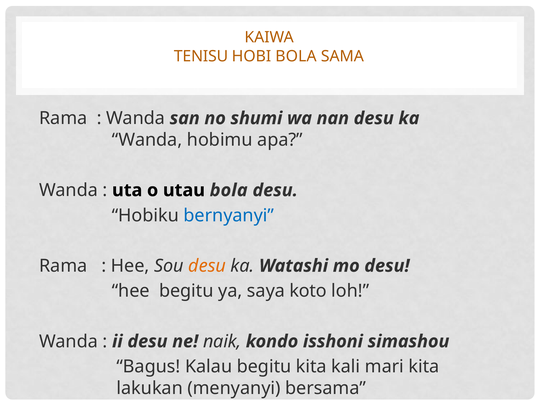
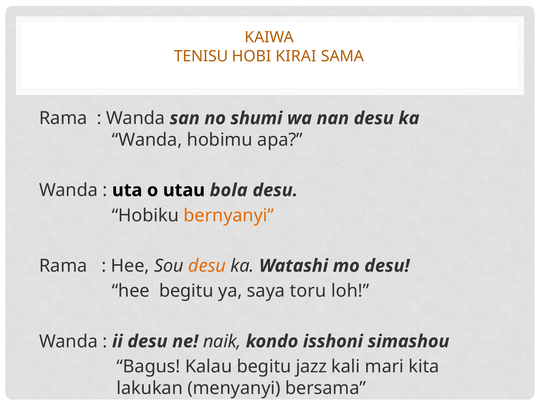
HOBI BOLA: BOLA -> KIRAI (296, 56)
bernyanyi colour: blue -> orange (229, 215)
koto: koto -> toru (308, 291)
begitu kita: kita -> jazz (311, 367)
